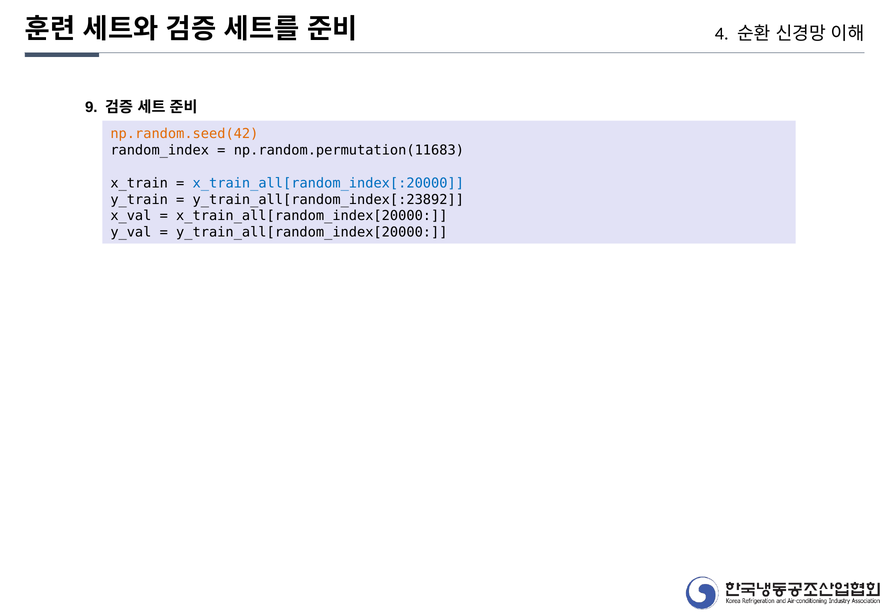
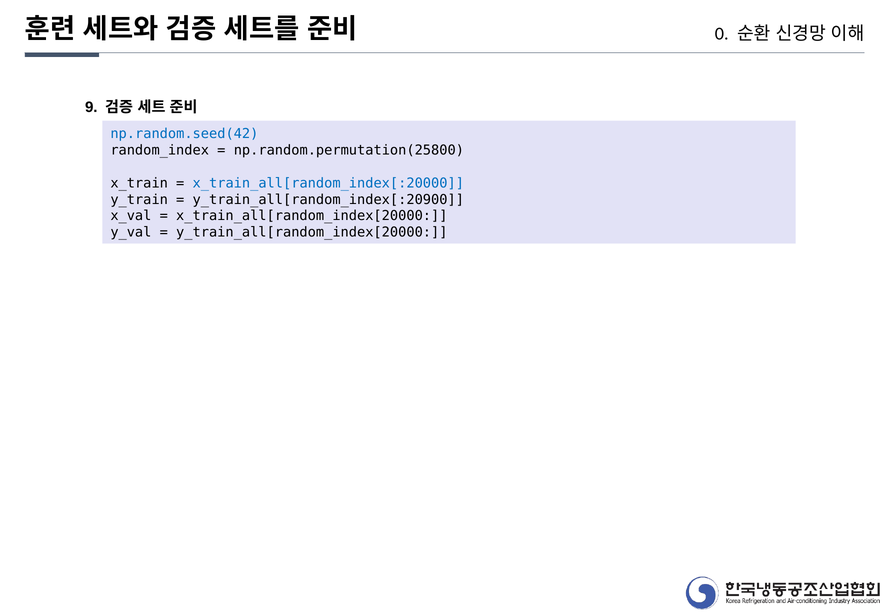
4: 4 -> 0 (722, 34)
np.random.seed(42 colour: orange -> blue (184, 134)
np.random.permutation(11683: np.random.permutation(11683 -> np.random.permutation(25800 (349, 150)
y_train_all[random_index[:23892: y_train_all[random_index[:23892 -> y_train_all[random_index[:20900 (328, 200)
